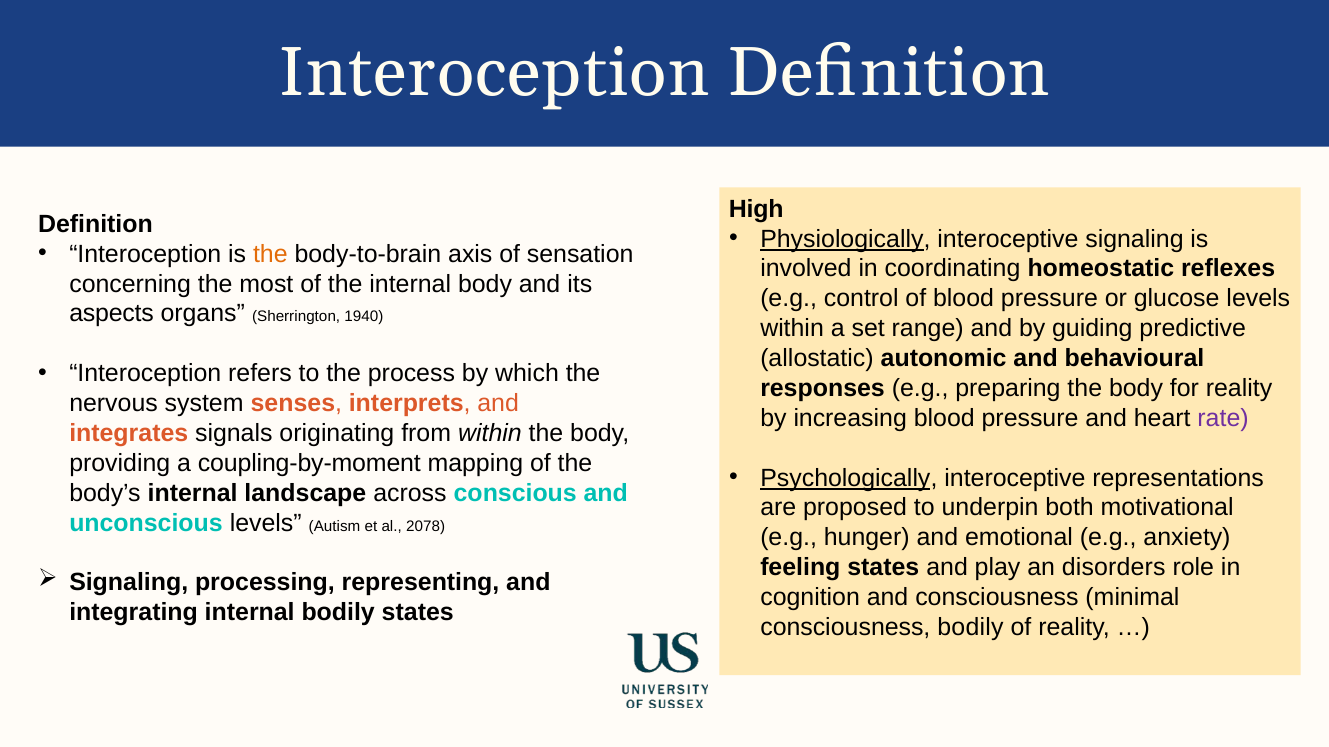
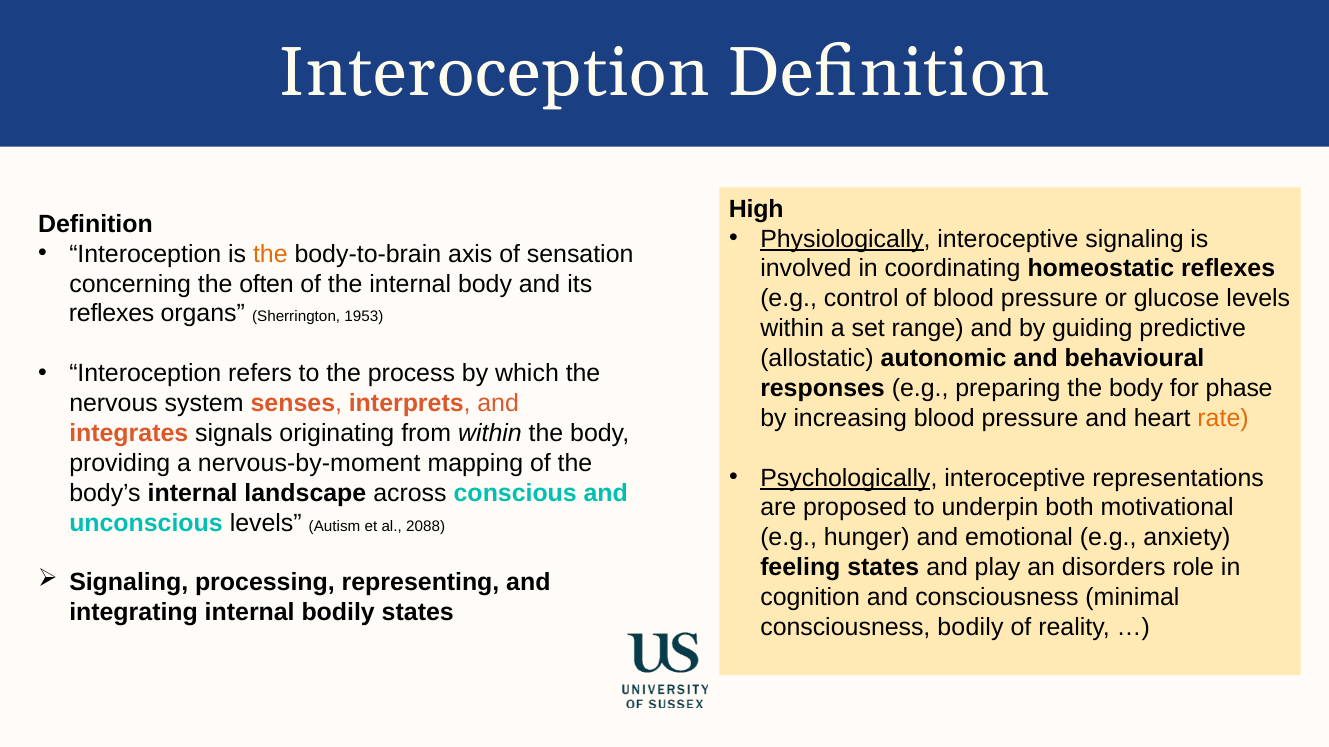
most: most -> often (267, 284)
aspects: aspects -> reflexes (112, 314)
1940: 1940 -> 1953 (364, 317)
for reality: reality -> phase (1239, 389)
rate colour: purple -> orange (1223, 418)
coupling-by-moment: coupling-by-moment -> nervous-by-moment (309, 463)
2078: 2078 -> 2088 (426, 526)
